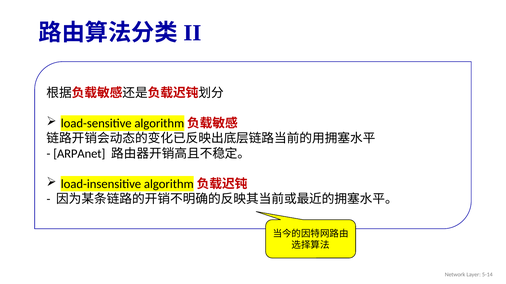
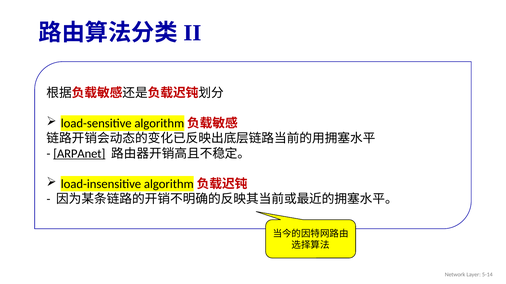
ARPAnet underline: none -> present (79, 154)
